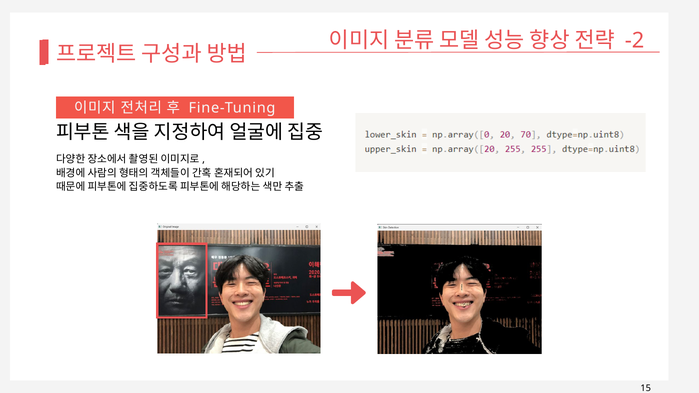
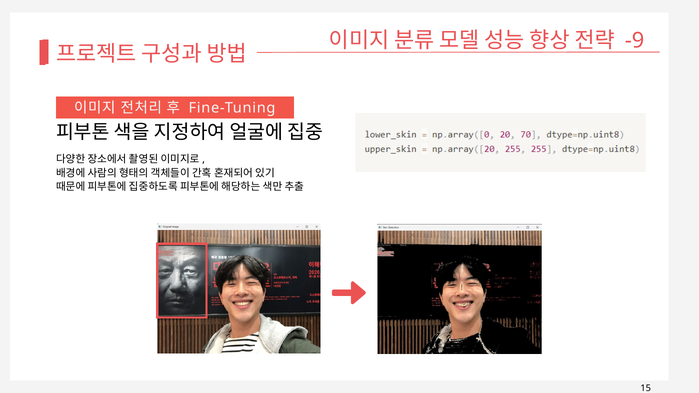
-2: -2 -> -9 (635, 40)
